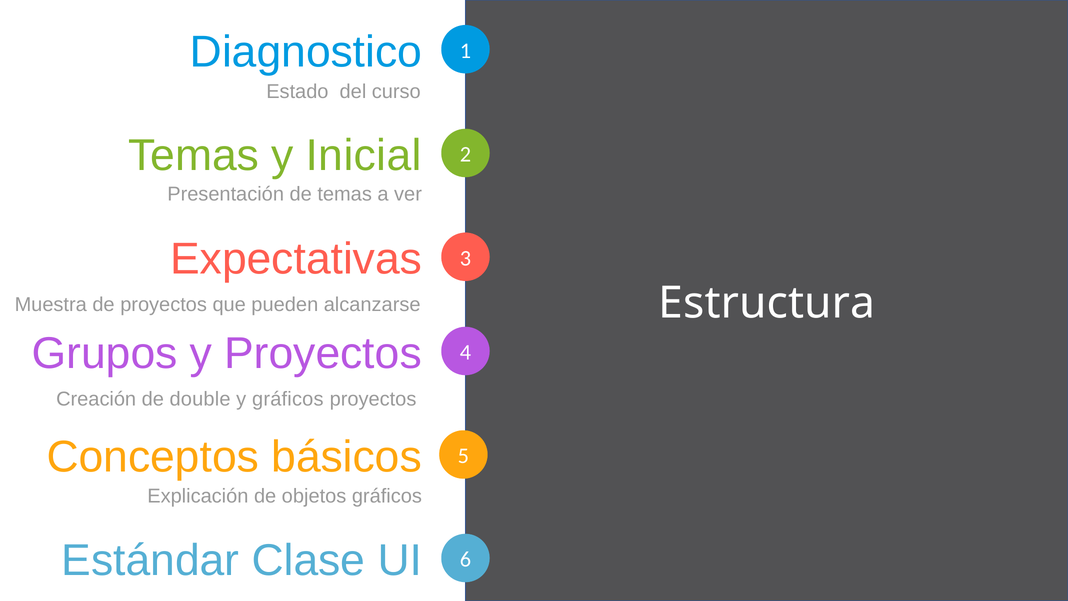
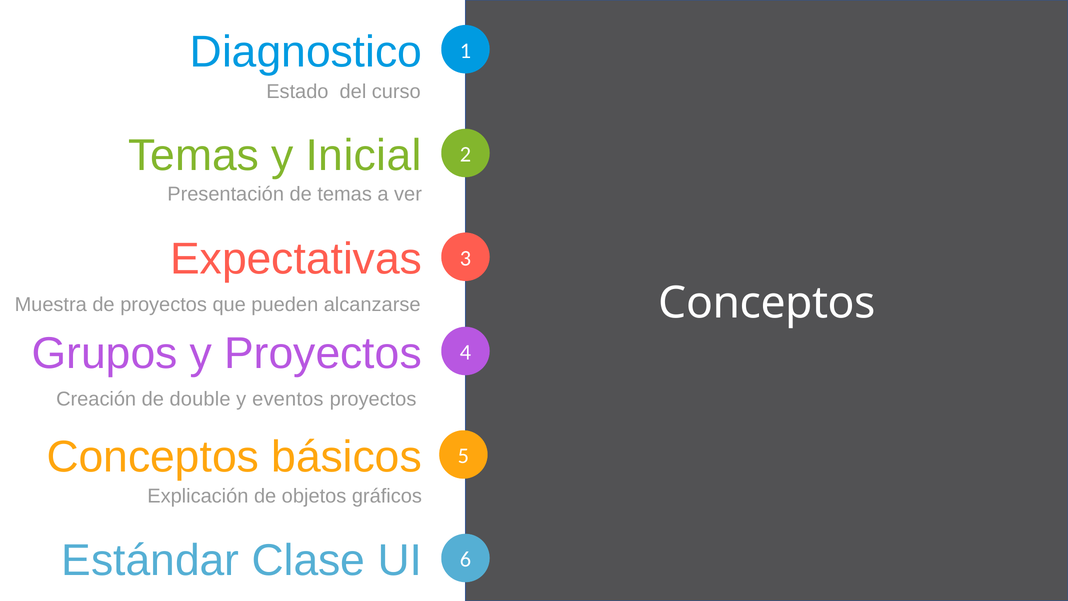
Estructura: Estructura -> Conceptos (767, 303)
y gráficos: gráficos -> eventos (288, 399)
